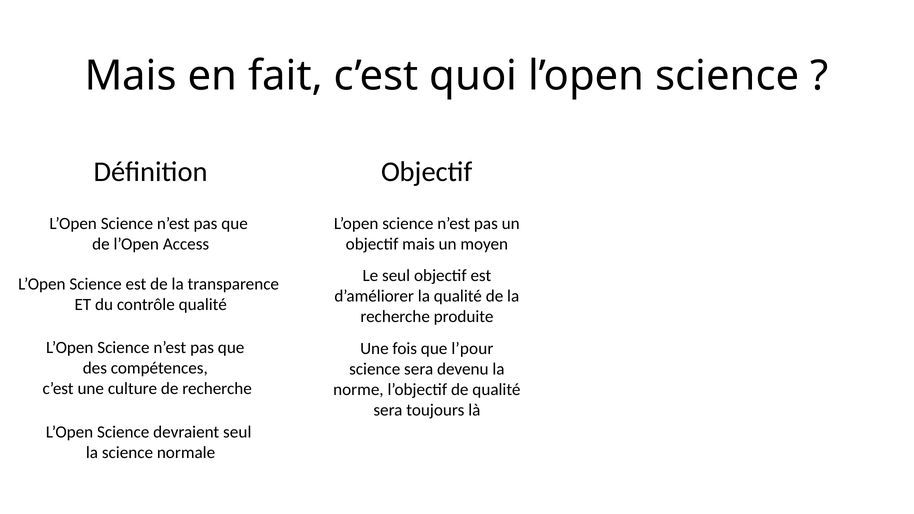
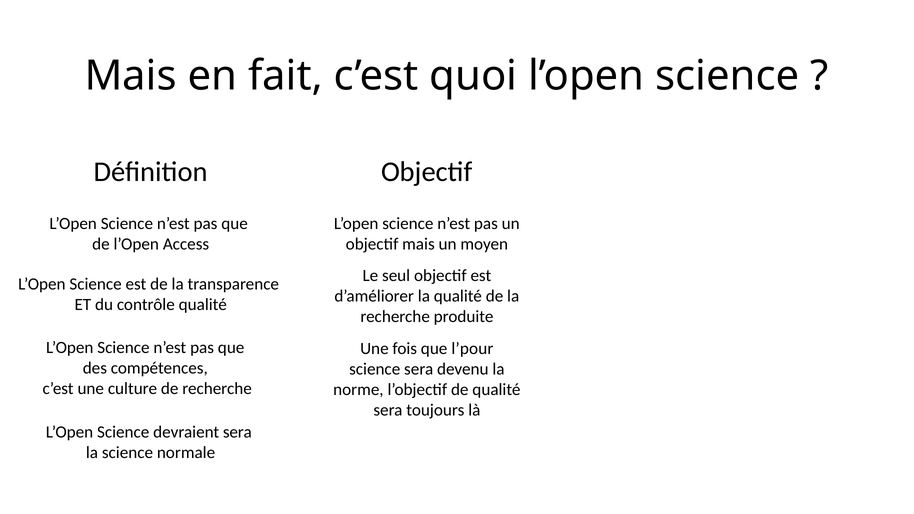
devraient seul: seul -> sera (237, 432)
